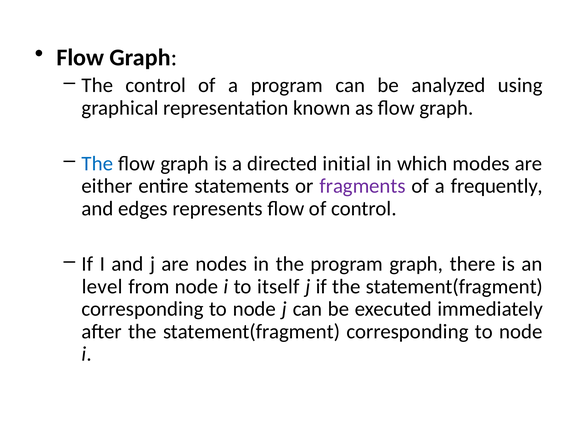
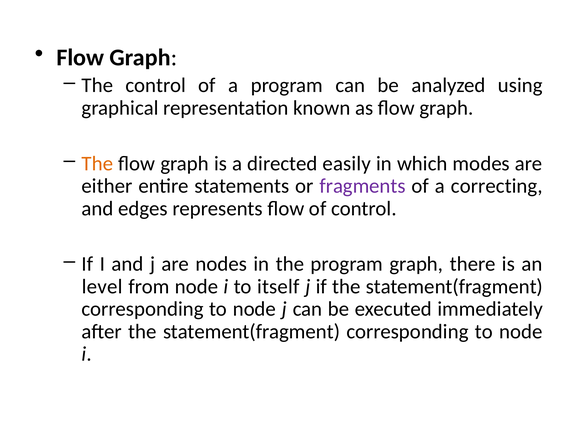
The colour: blue -> orange (97, 164)
initial: initial -> easily (347, 164)
frequently: frequently -> correcting (497, 186)
